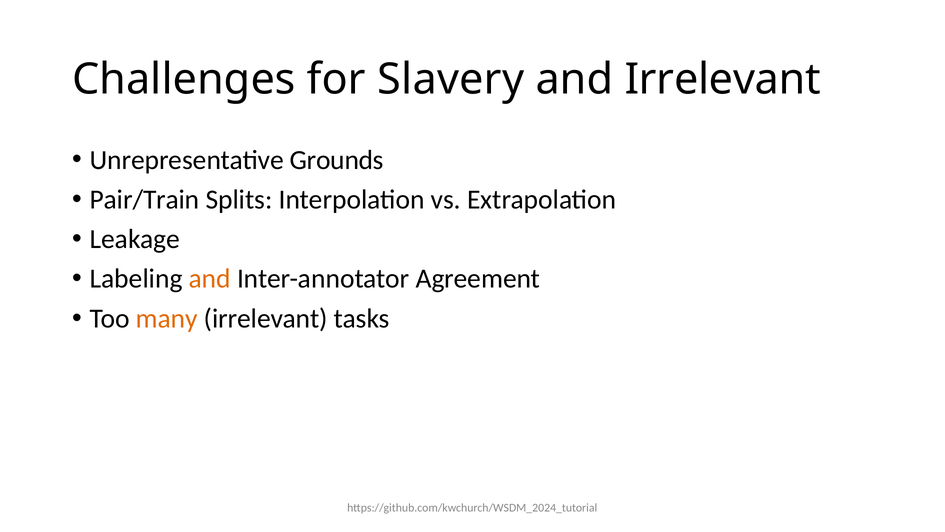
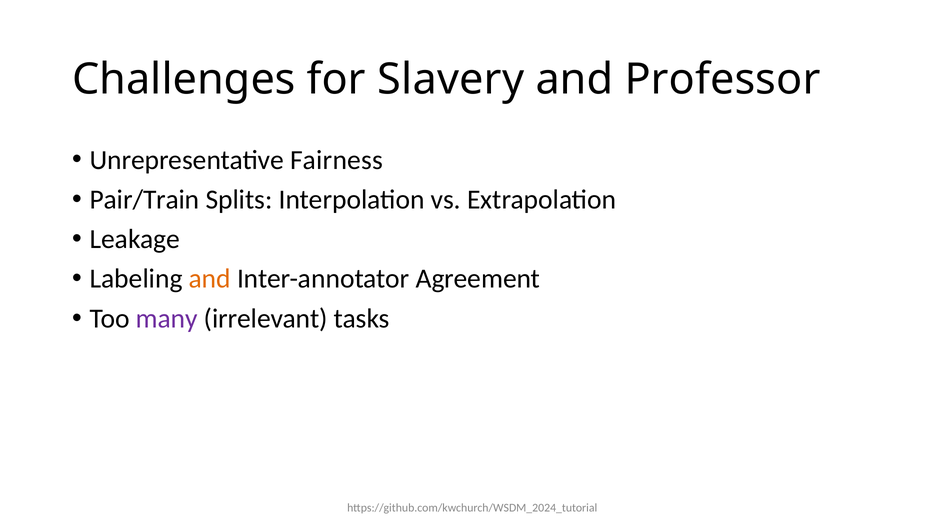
and Irrelevant: Irrelevant -> Professor (722, 79)
Grounds: Grounds -> Fairness (336, 160)
many colour: orange -> purple (167, 318)
